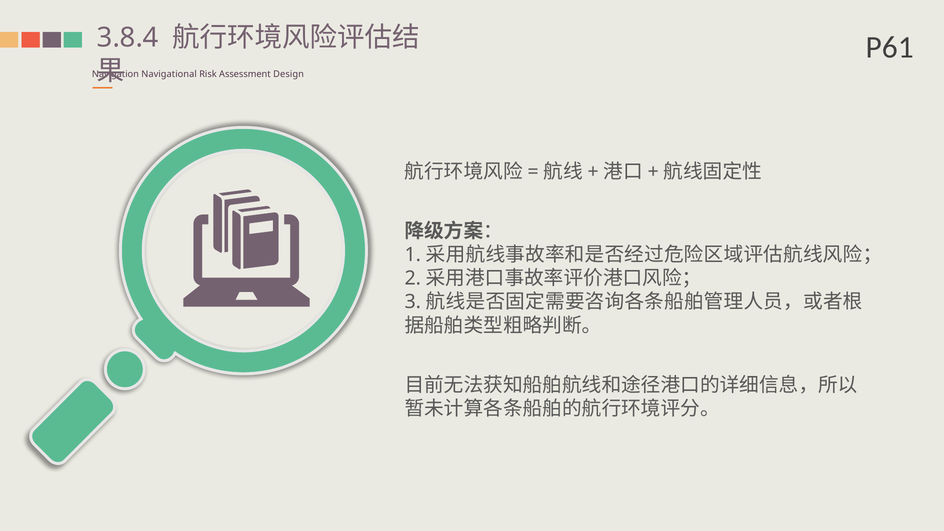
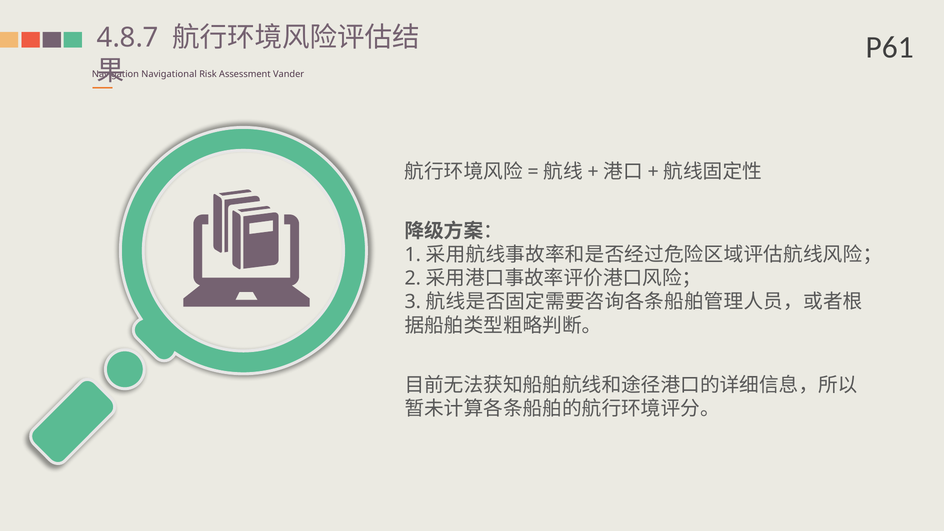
3.8.4: 3.8.4 -> 4.8.7 (128, 38)
Design: Design -> Vander (289, 74)
